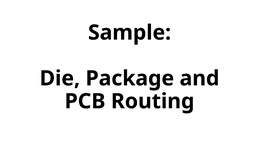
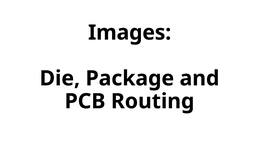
Sample: Sample -> Images (130, 33)
